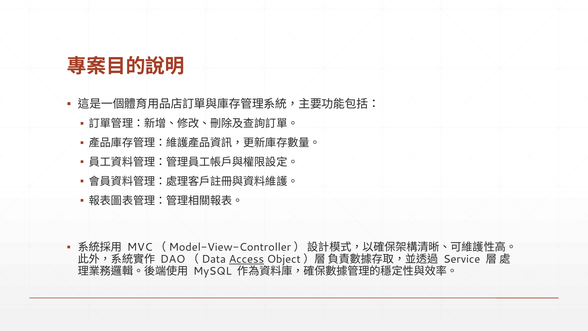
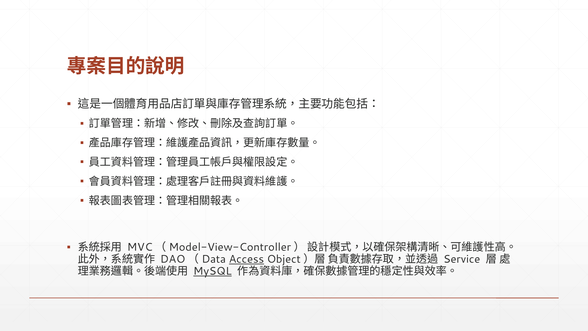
MySQL underline: none -> present (212, 271)
